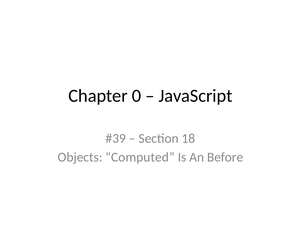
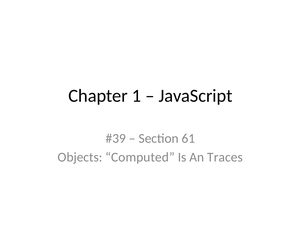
0: 0 -> 1 (137, 96)
18: 18 -> 61 (188, 138)
Before: Before -> Traces (225, 157)
